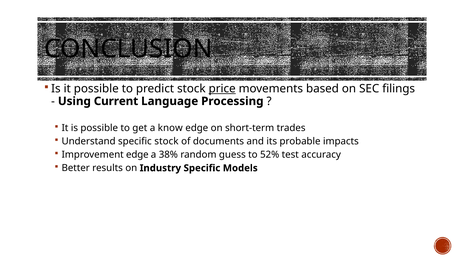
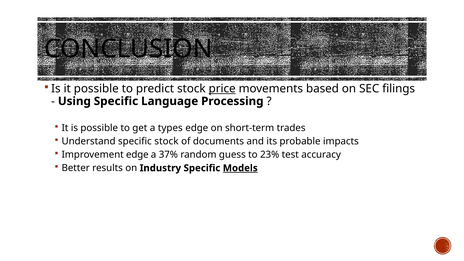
Using Current: Current -> Specific (116, 101)
know: know -> types (170, 128)
38%: 38% -> 37% (168, 155)
52%: 52% -> 23% (270, 155)
Models underline: none -> present (240, 168)
